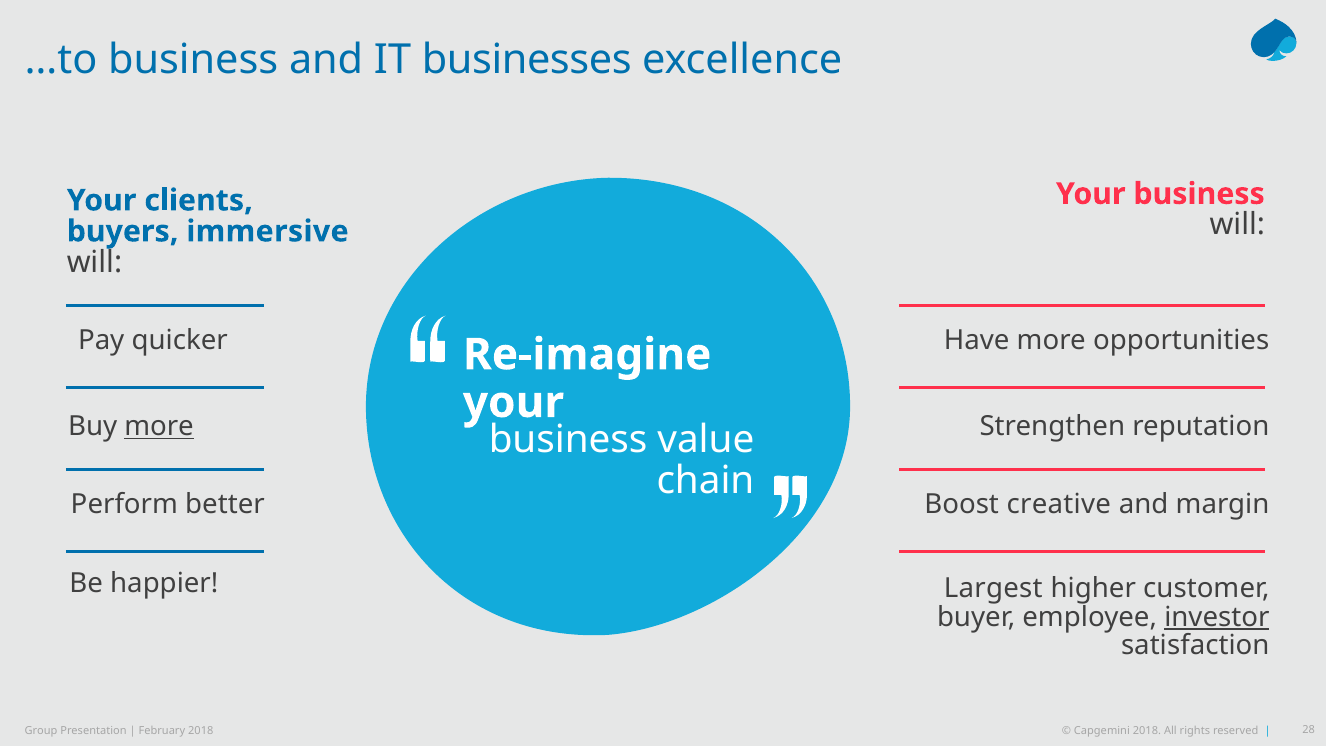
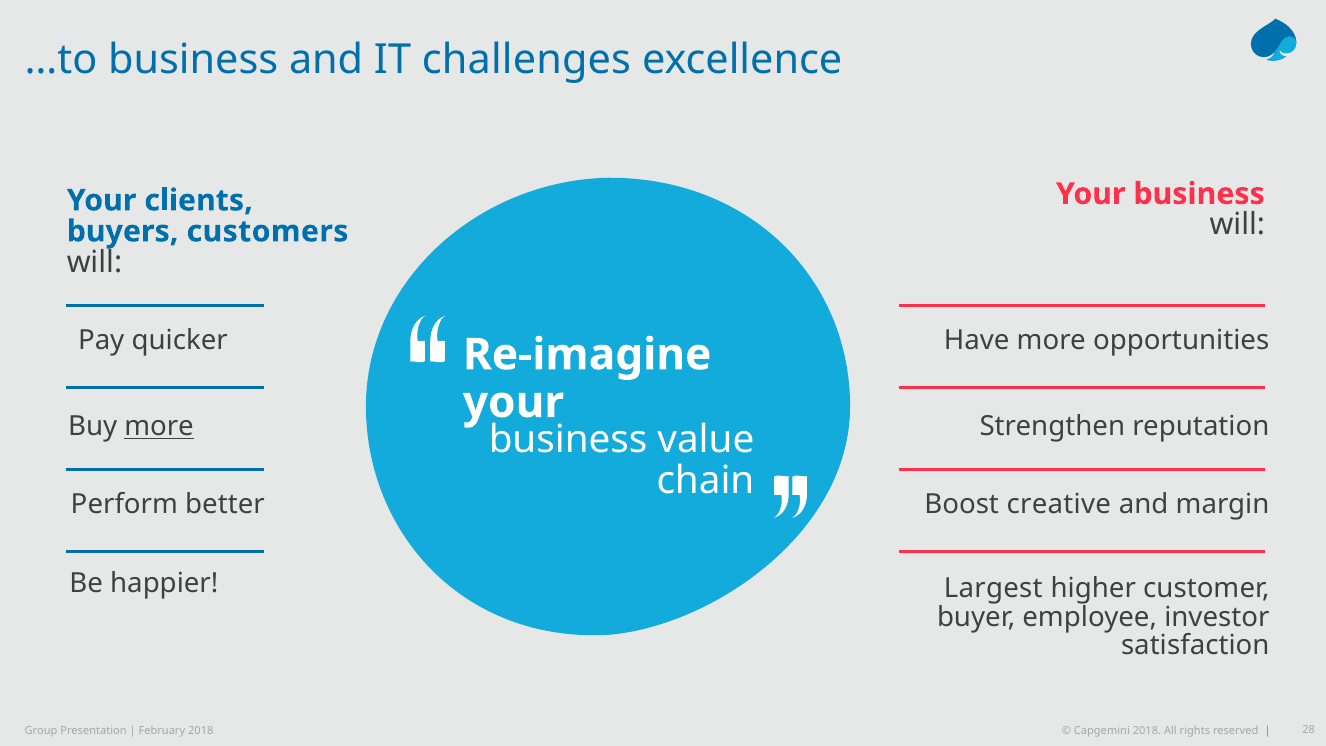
businesses: businesses -> challenges (526, 60)
immersive: immersive -> customers (268, 231)
investor underline: present -> none (1217, 617)
